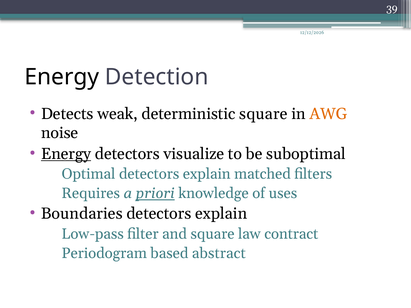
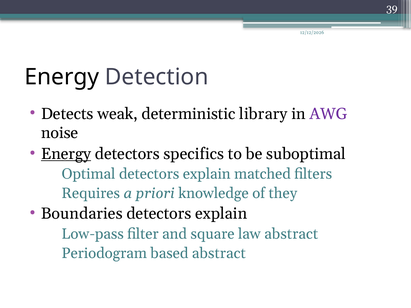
deterministic square: square -> library (263, 114)
AWG colour: orange -> purple (328, 114)
visualize: visualize -> specifics (194, 154)
priori underline: present -> none (155, 194)
uses: uses -> they (283, 194)
law contract: contract -> abstract (291, 234)
